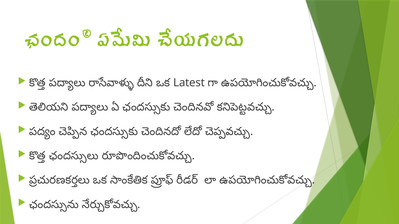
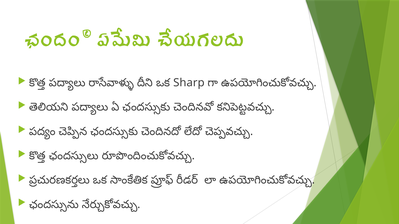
Latest: Latest -> Sharp (189, 83)
